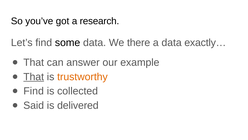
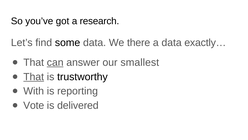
can underline: none -> present (55, 62)
example: example -> smallest (140, 62)
trustworthy colour: orange -> black (82, 77)
Find: Find -> With (34, 91)
collected: collected -> reporting (78, 91)
Said: Said -> Vote (34, 105)
